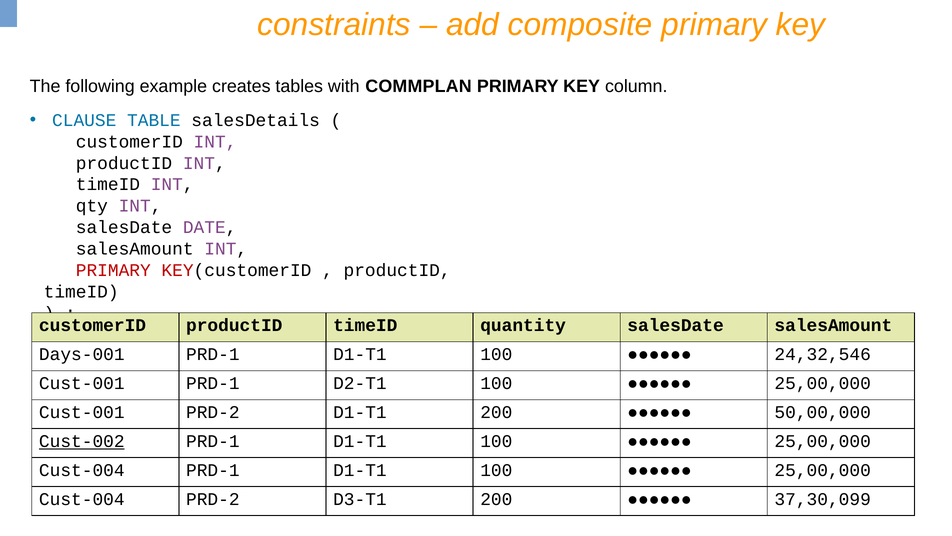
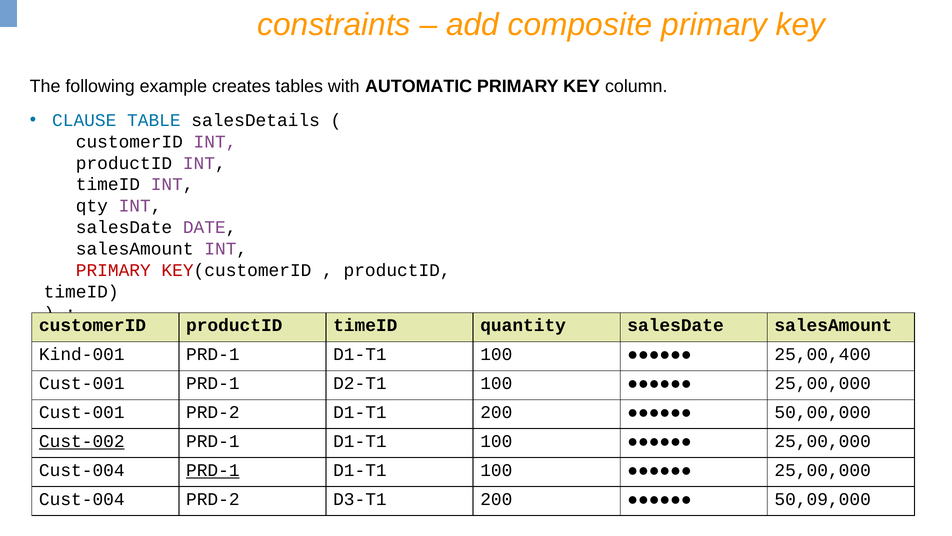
COMMPLAN: COMMPLAN -> AUTOMATIC (419, 86)
Days-001: Days-001 -> Kind-001 (82, 354)
24,32,546: 24,32,546 -> 25,00,400 (823, 354)
PRD-1 underline: none -> present (213, 470)
37,30,099: 37,30,099 -> 50,09,000 (823, 499)
